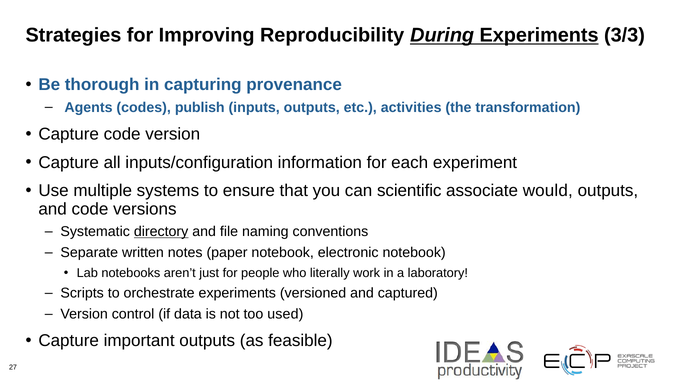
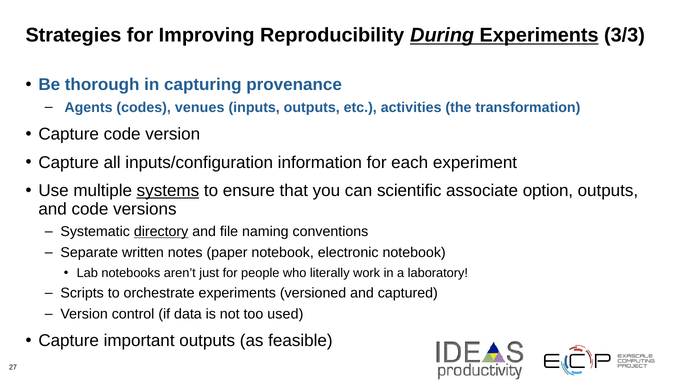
publish: publish -> venues (200, 107)
systems underline: none -> present (168, 191)
would: would -> option (548, 191)
